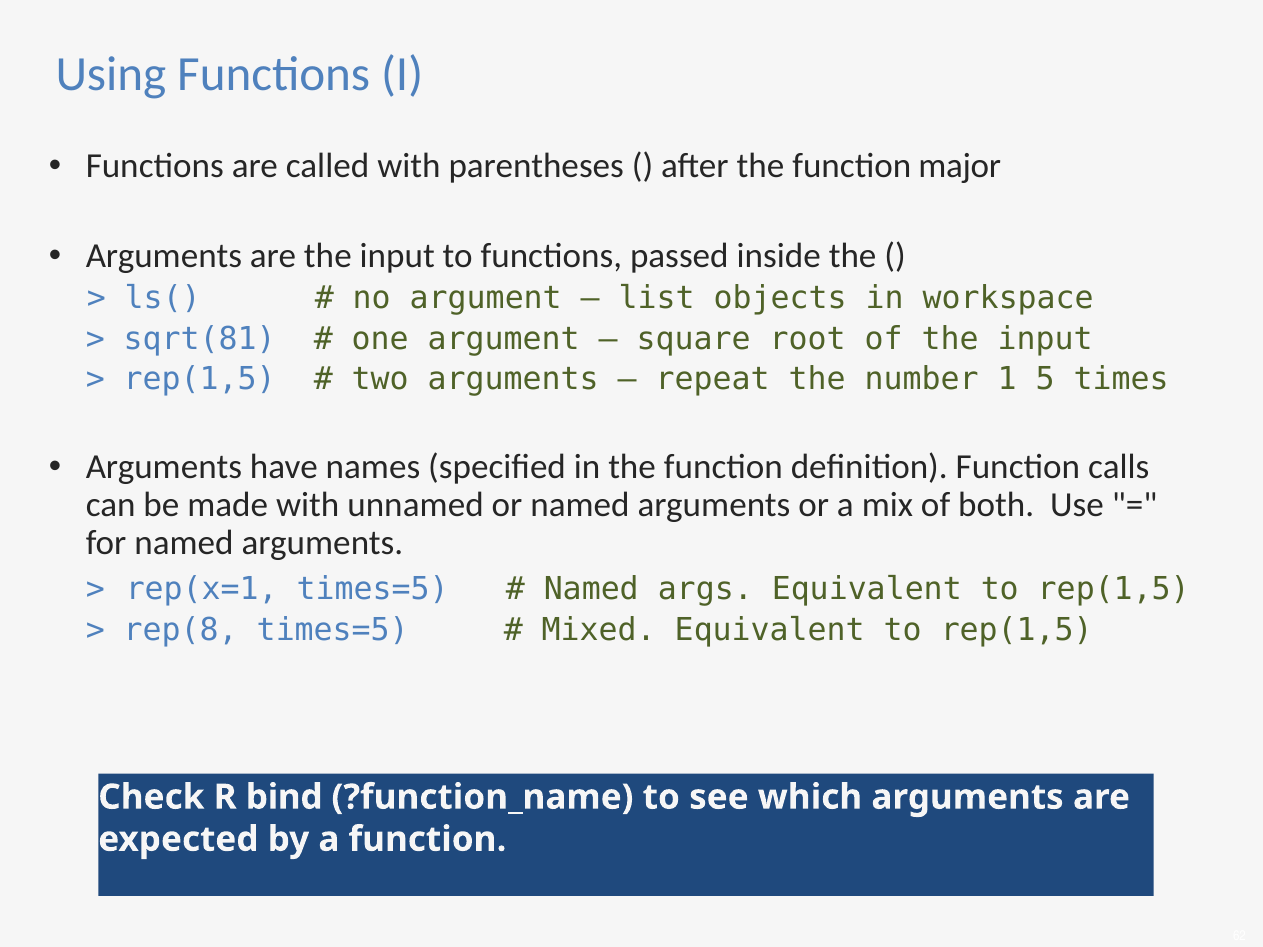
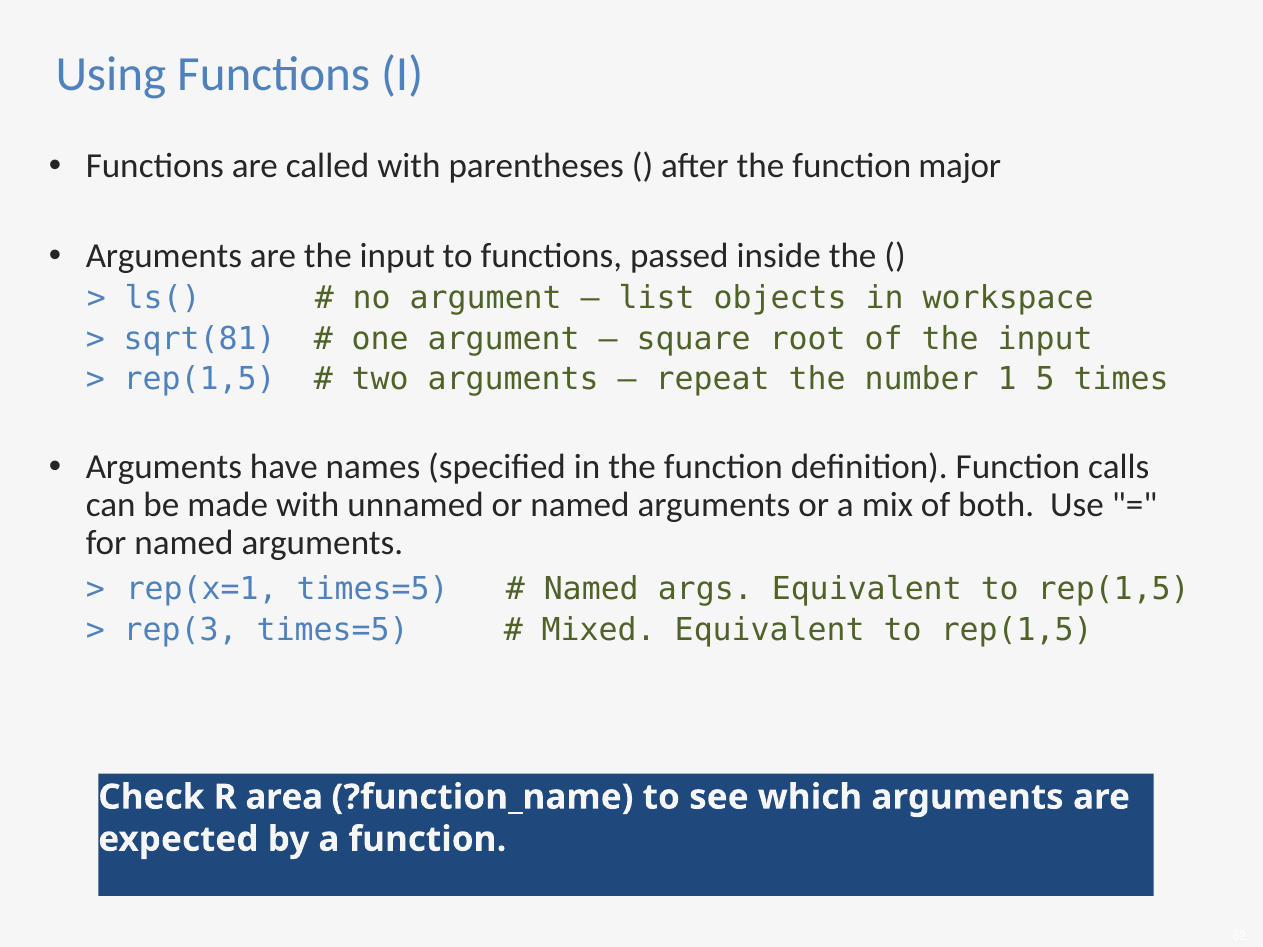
rep(8: rep(8 -> rep(3 (181, 630)
bind: bind -> area (284, 797)
